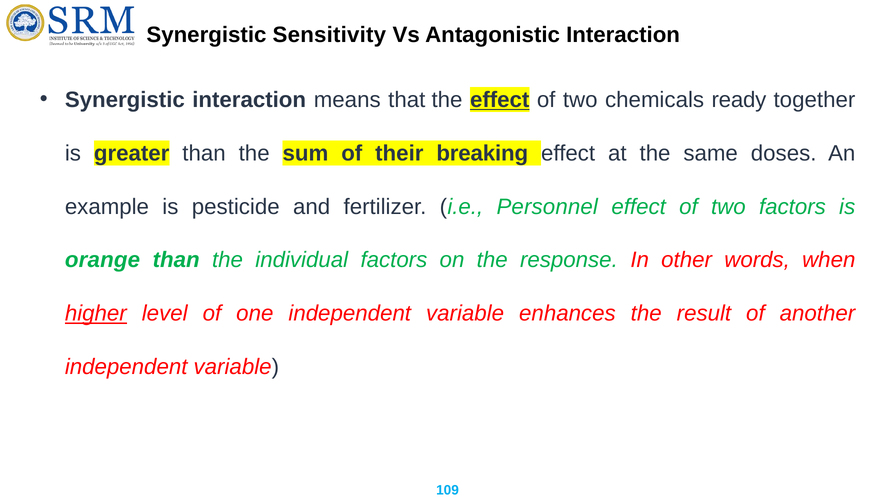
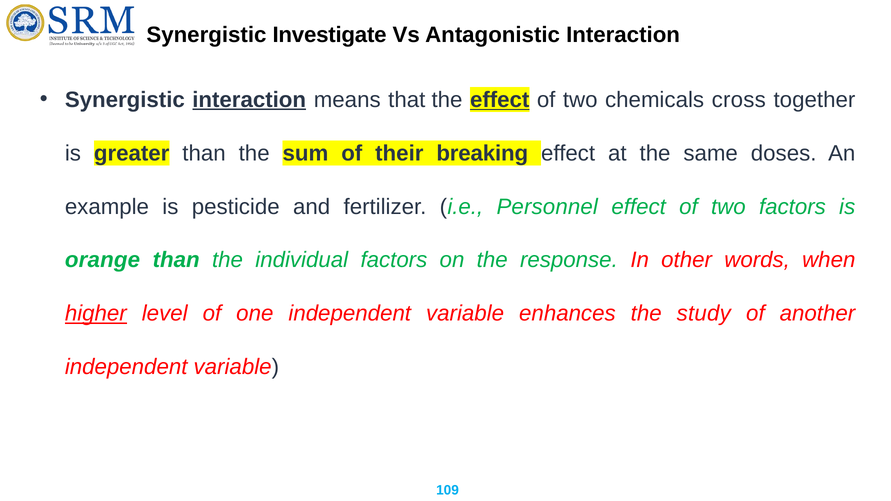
Sensitivity: Sensitivity -> Investigate (330, 35)
interaction underline: none -> present (249, 100)
ready: ready -> cross (739, 100)
result: result -> study (704, 314)
